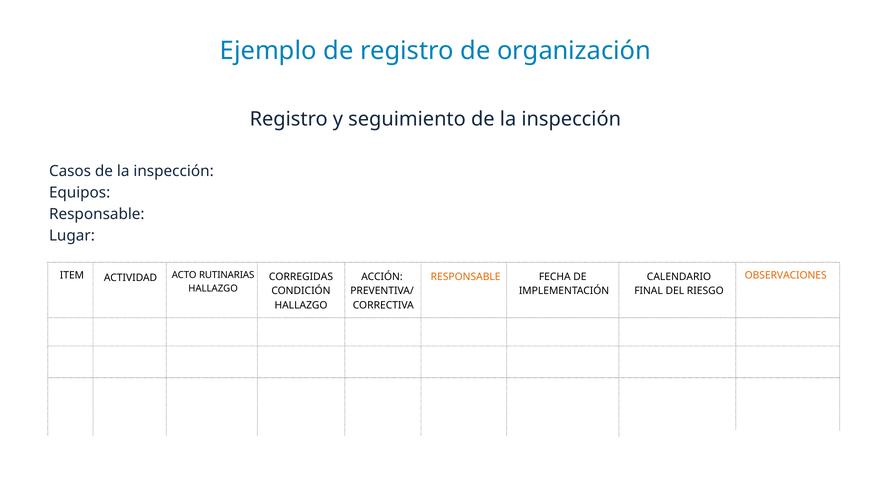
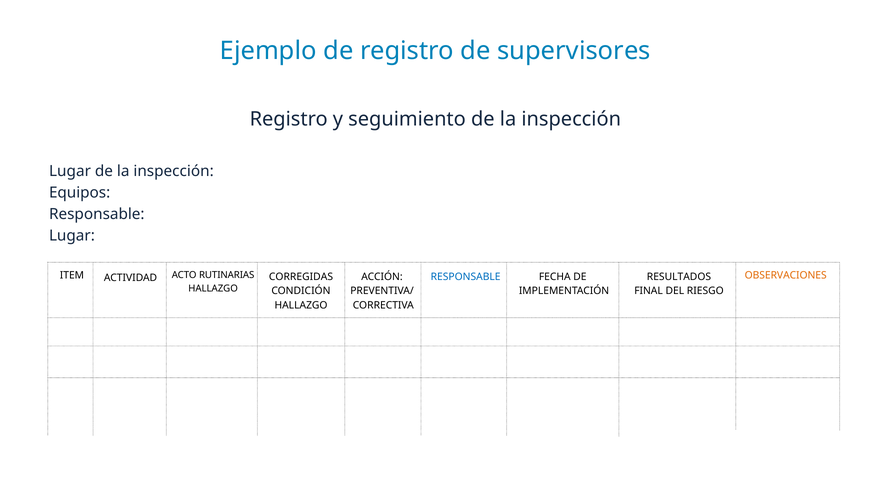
organización: organización -> supervisores (574, 51)
Casos: Casos -> Lugar (70, 171)
RESPONSABLE colour: orange -> blue (466, 277)
CALENDARIO: CALENDARIO -> RESULTADOS (679, 277)
